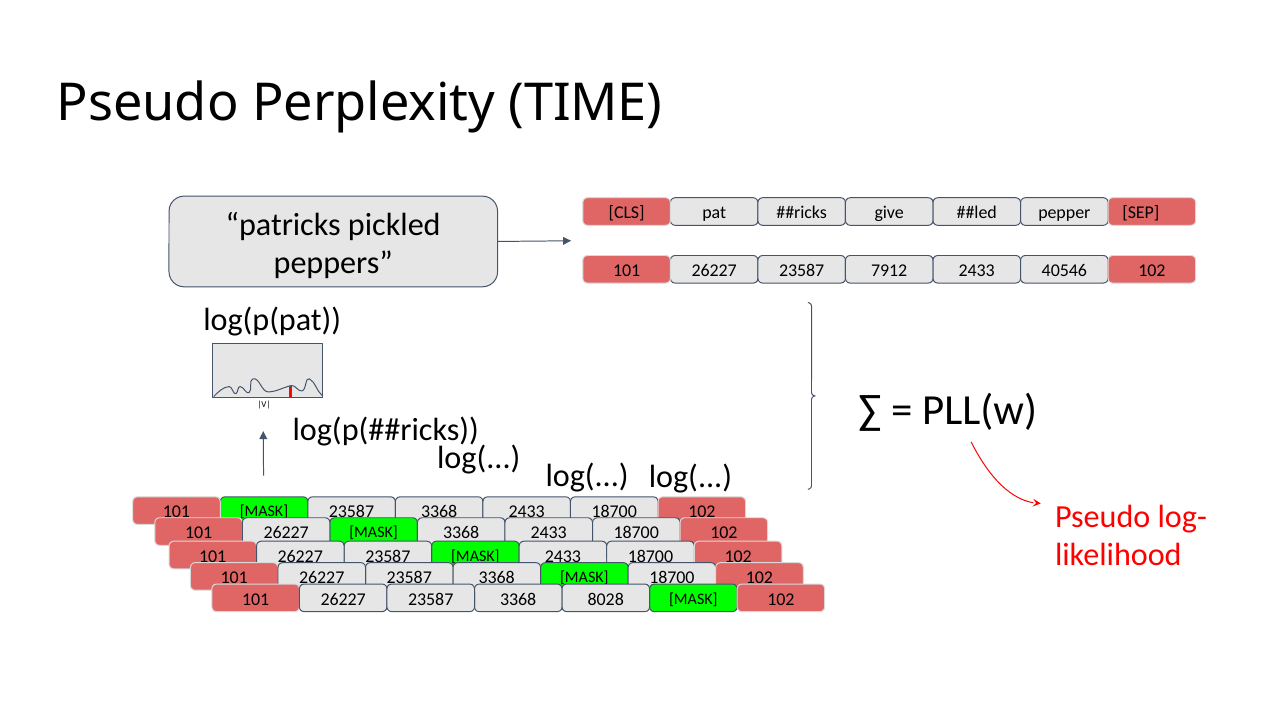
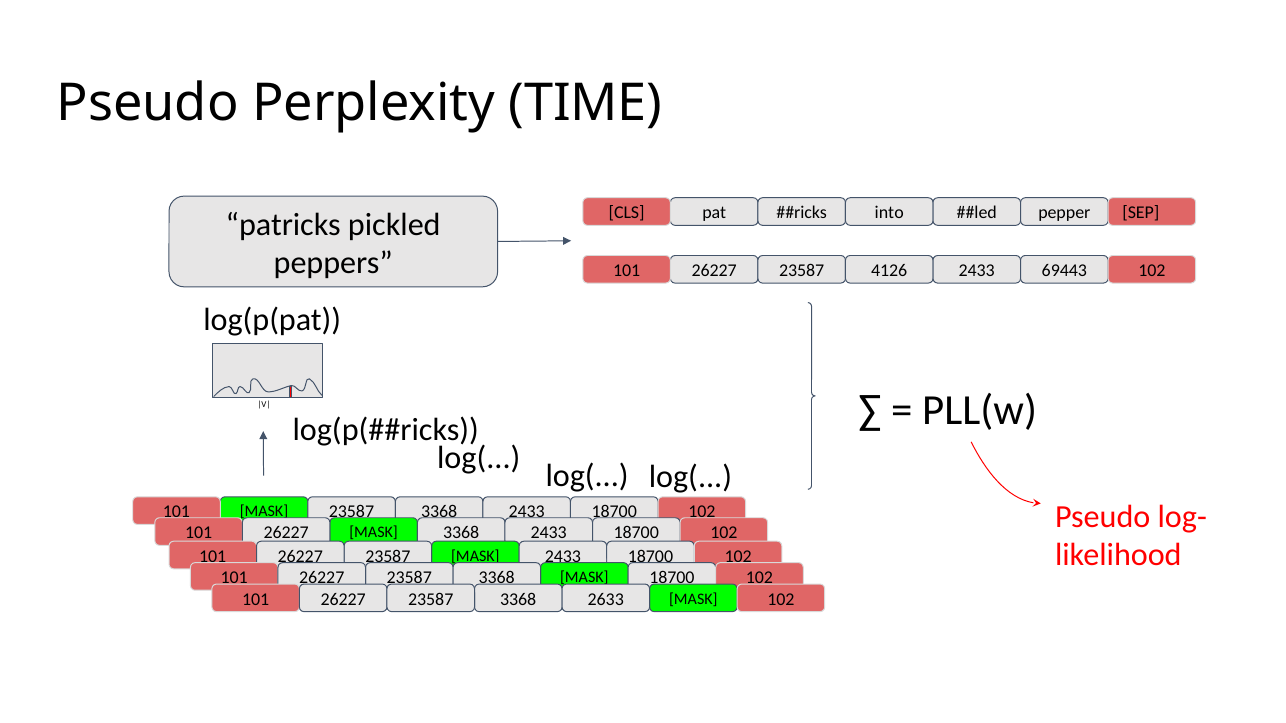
give: give -> into (889, 213)
7912: 7912 -> 4126 (889, 271)
40546: 40546 -> 69443 (1064, 271)
8028: 8028 -> 2633 (606, 599)
